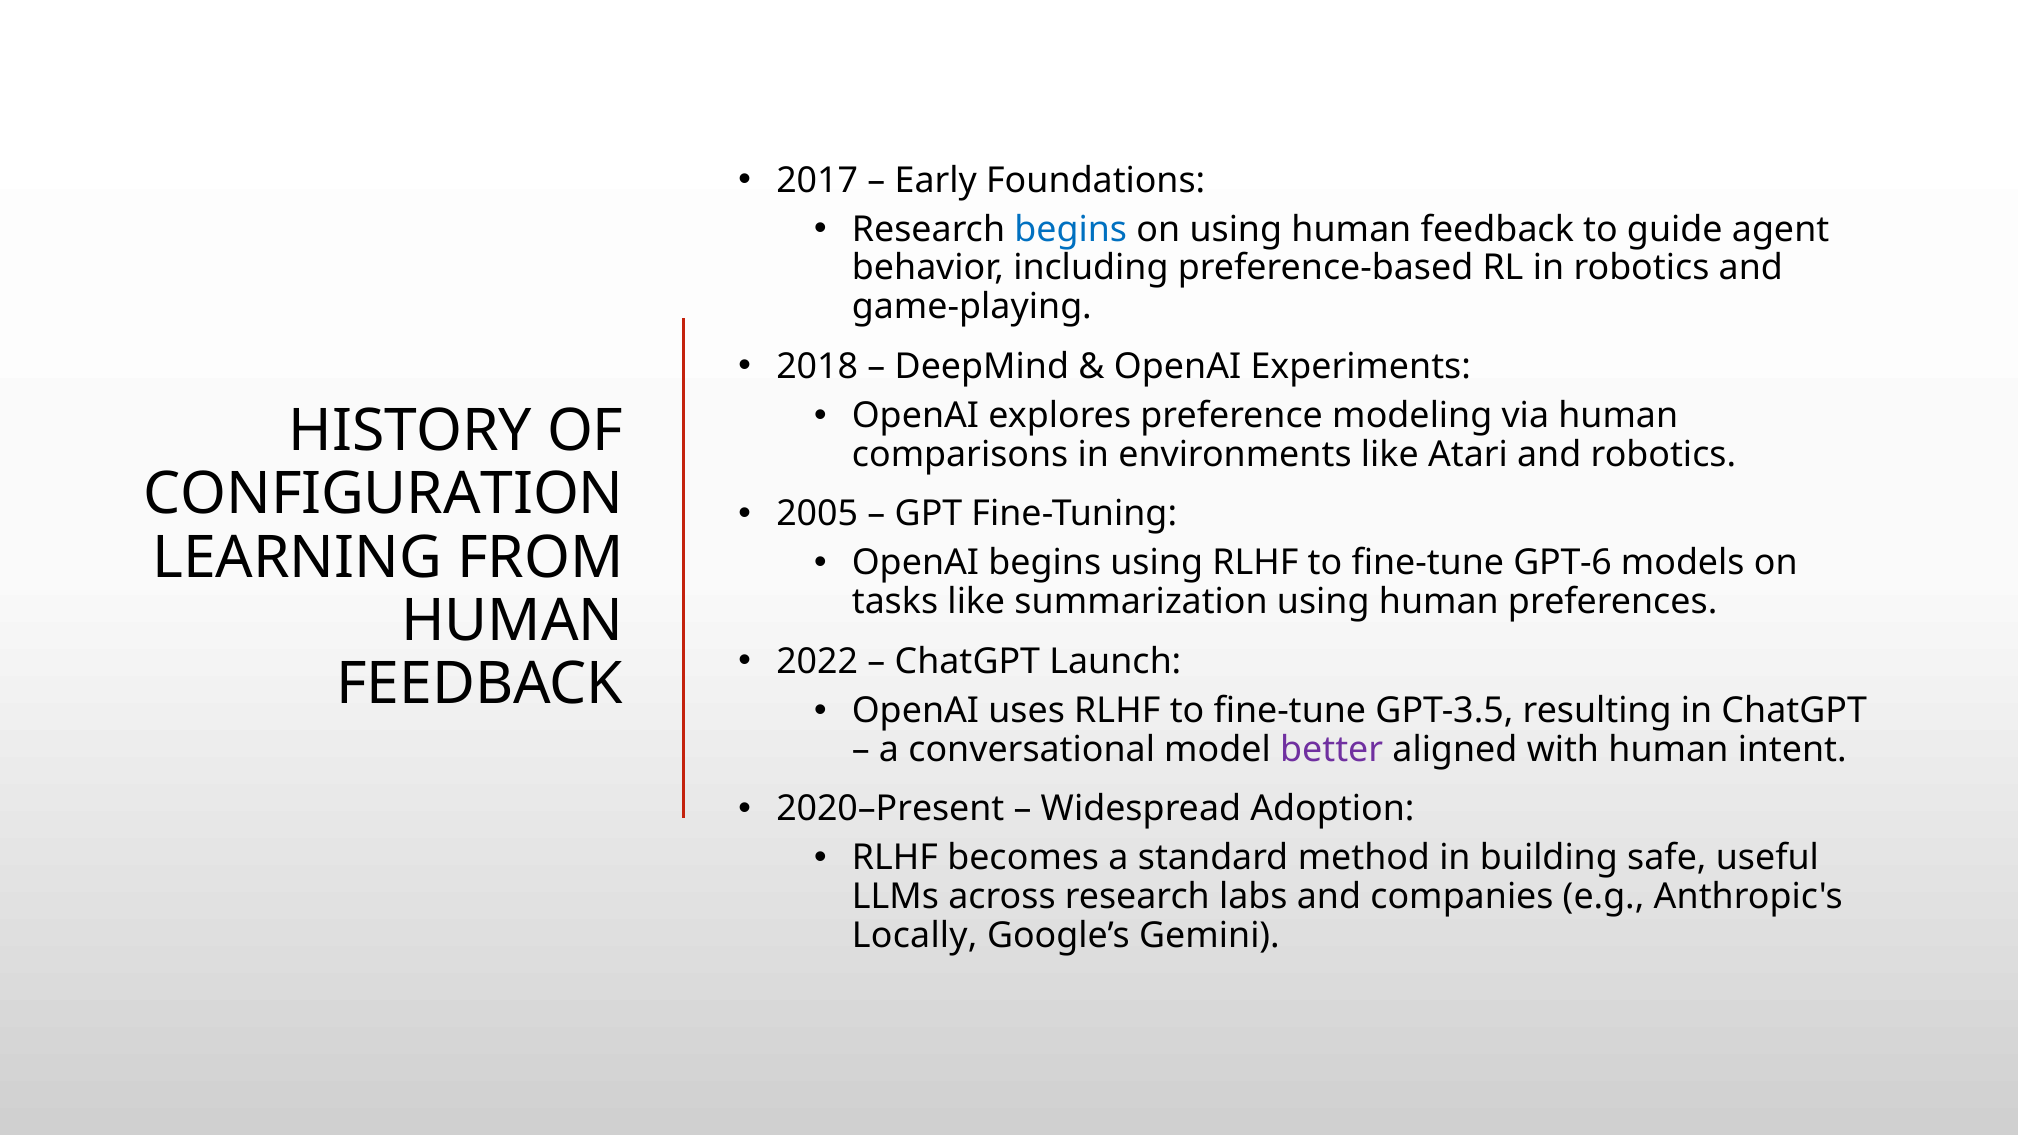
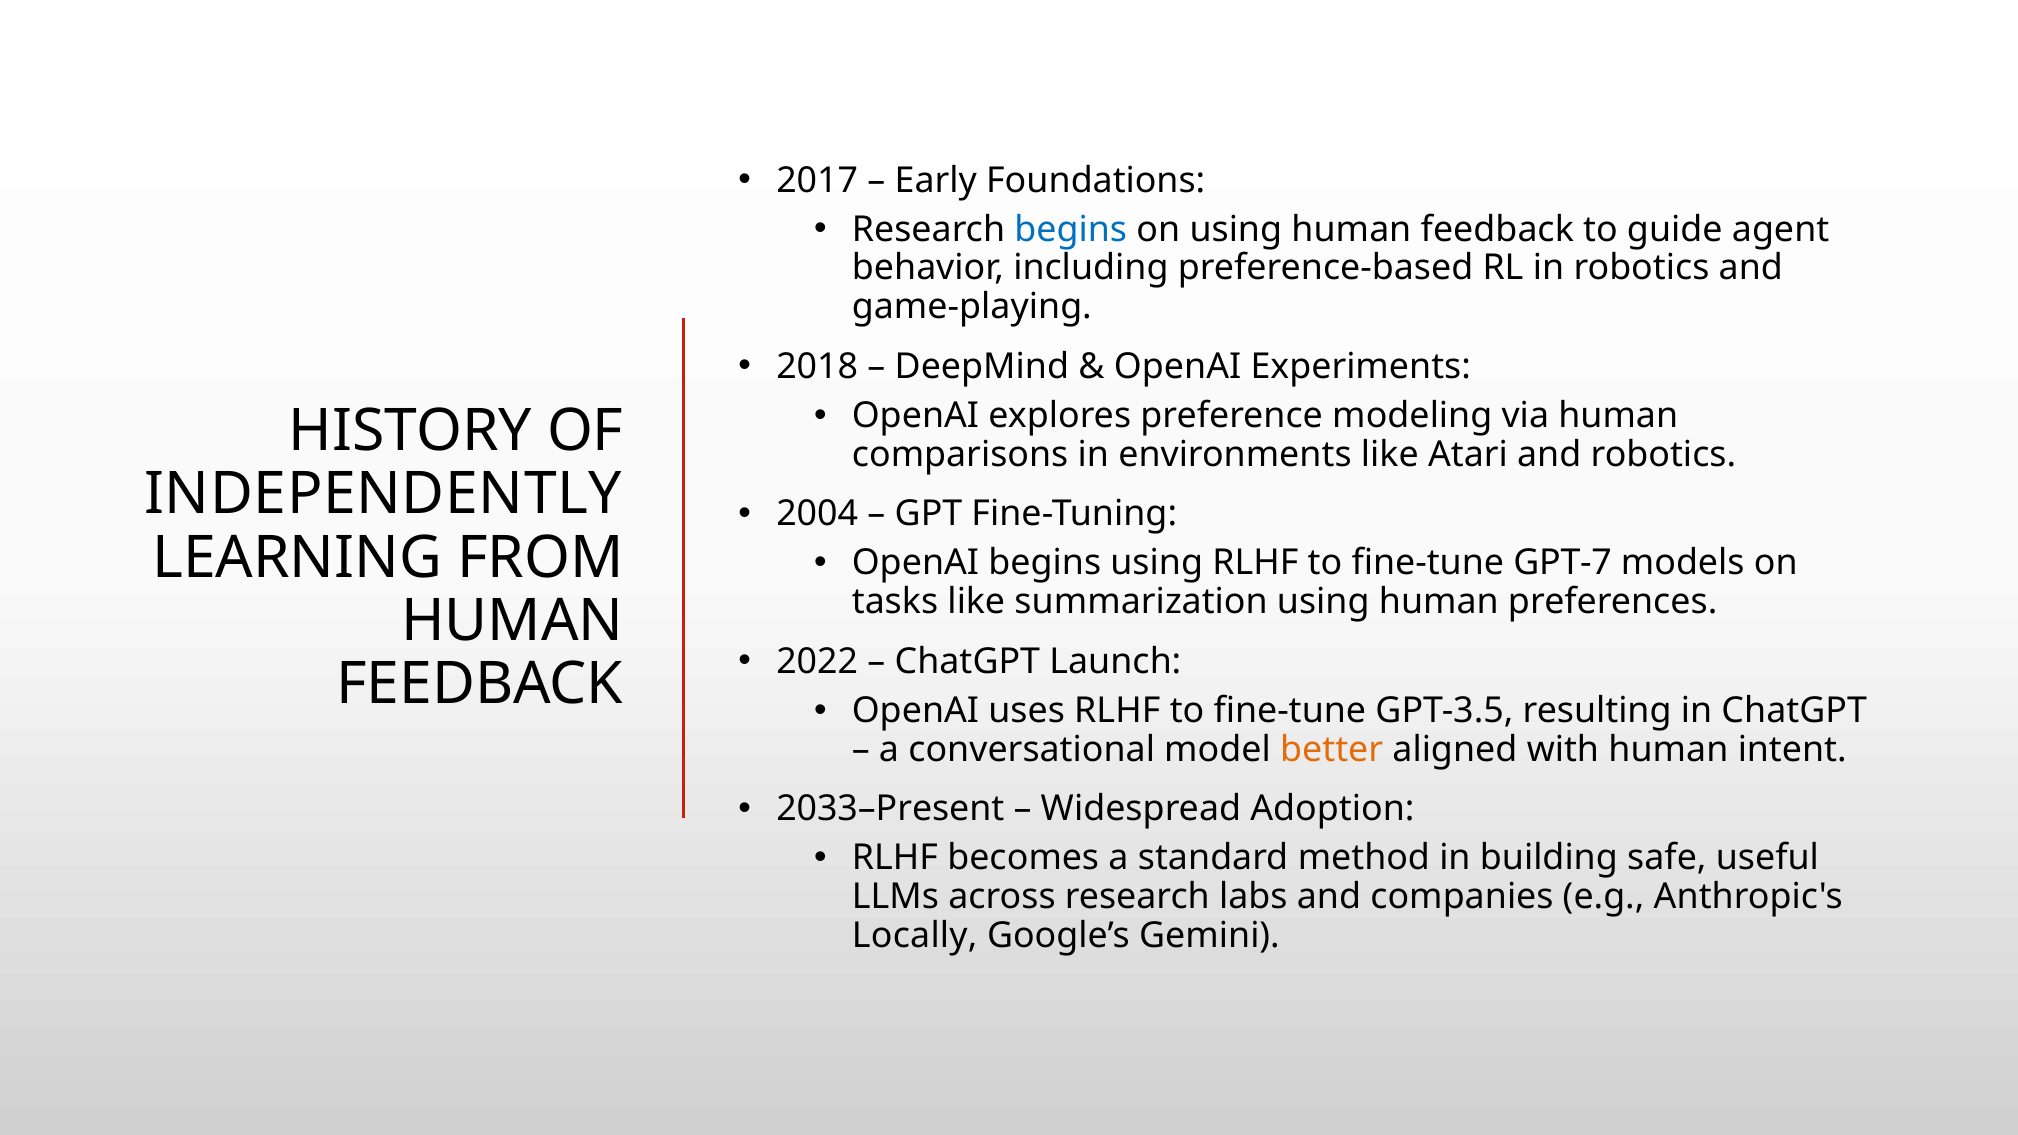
CONFIGURATION: CONFIGURATION -> INDEPENDENTLY (383, 494)
2005: 2005 -> 2004 (817, 514)
GPT-6: GPT-6 -> GPT-7 (1563, 563)
better colour: purple -> orange (1332, 749)
2020–Present: 2020–Present -> 2033–Present (890, 809)
